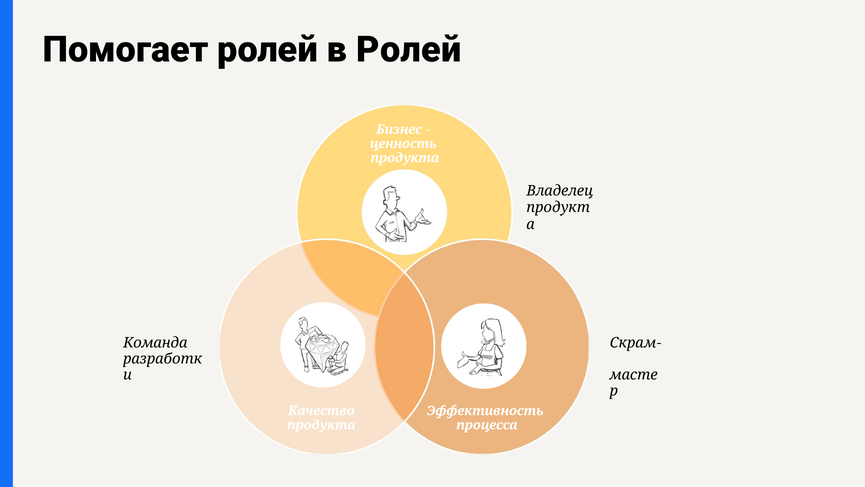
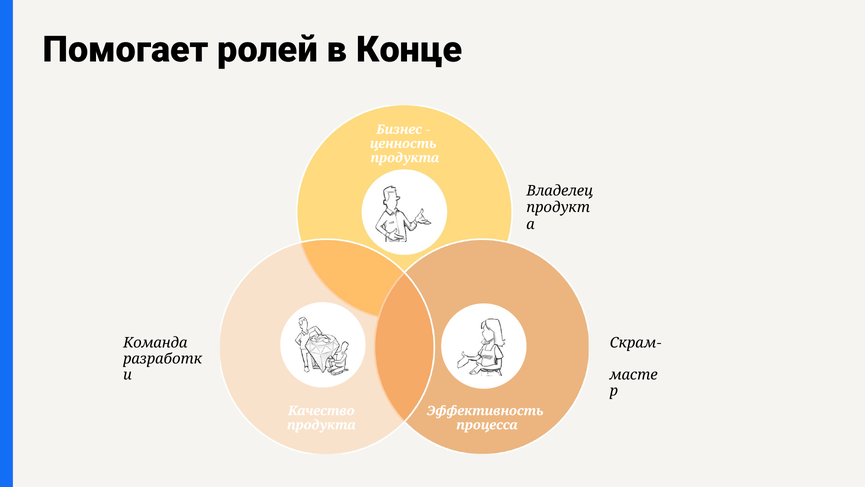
в Ролей: Ролей -> Конце (409, 50)
